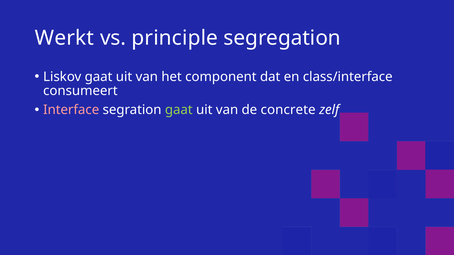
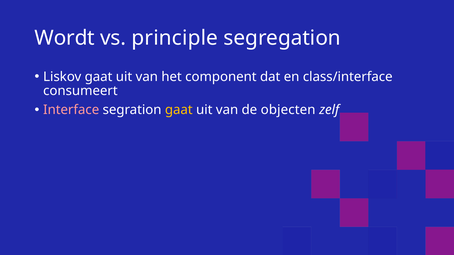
Werkt: Werkt -> Wordt (65, 38)
gaat colour: light green -> yellow (179, 110)
concrete: concrete -> objecten (288, 110)
